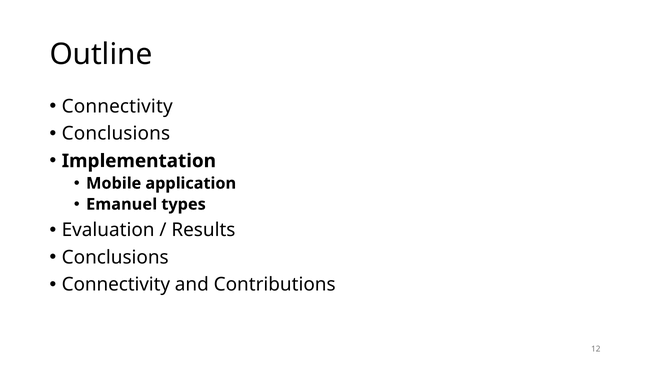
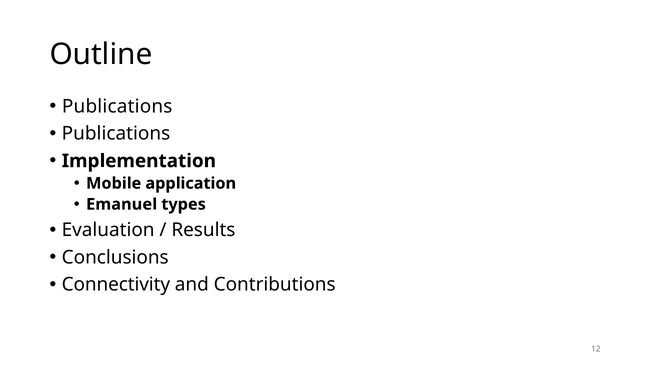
Connectivity: Connectivity -> Publications (117, 106)
Conclusions: Conclusions -> Publications (116, 134)
